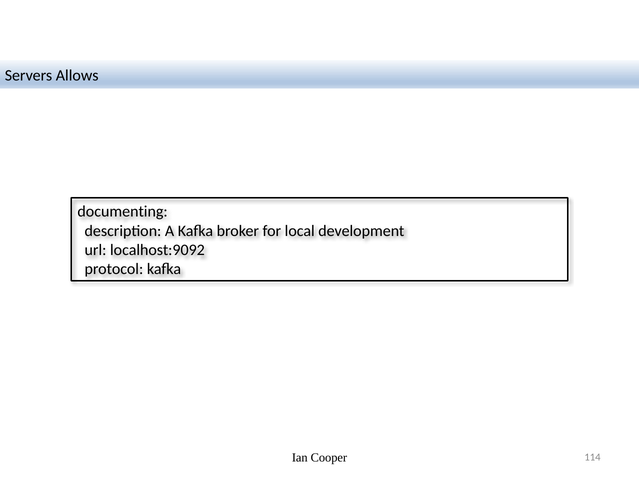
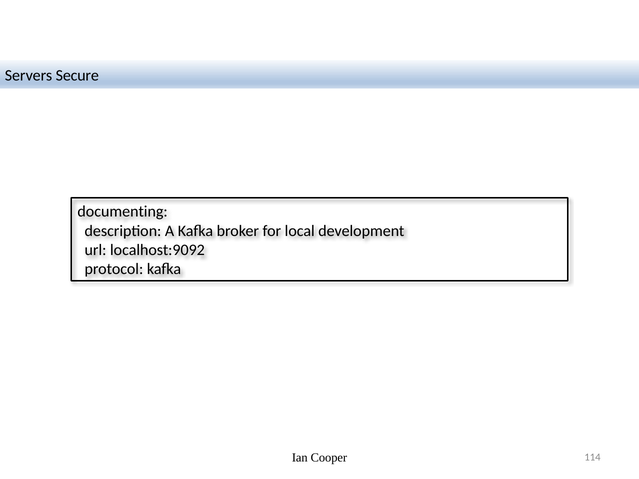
Allows: Allows -> Secure (77, 75)
